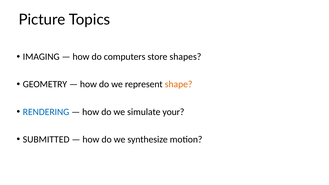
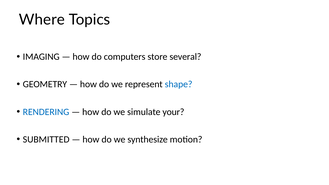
Picture: Picture -> Where (42, 20)
shapes: shapes -> several (185, 57)
shape colour: orange -> blue (179, 84)
